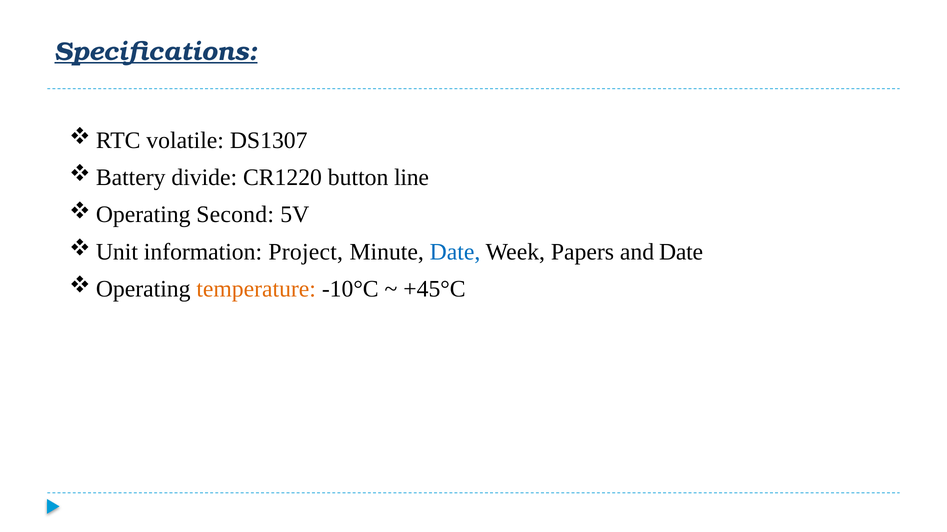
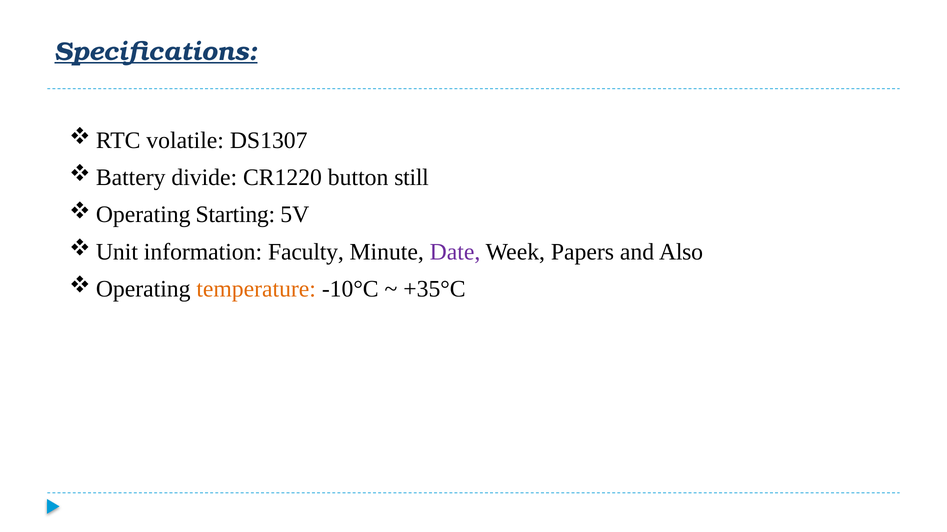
line: line -> still (412, 178)
Second: Second -> Starting (235, 215)
Project: Project -> Faculty (306, 252)
Date colour: blue -> purple (455, 252)
and Date: Date -> Also (681, 252)
+45°C: +45°C -> +35°C (434, 289)
